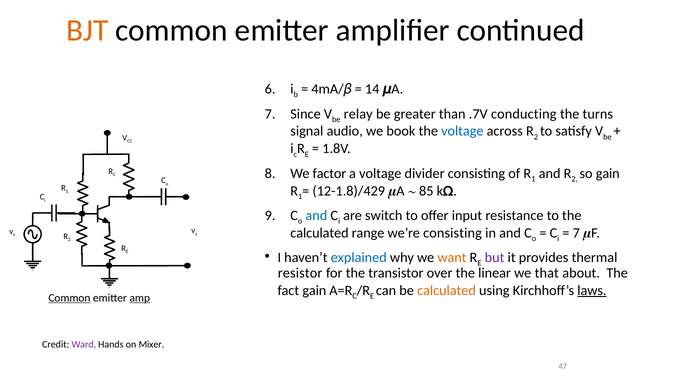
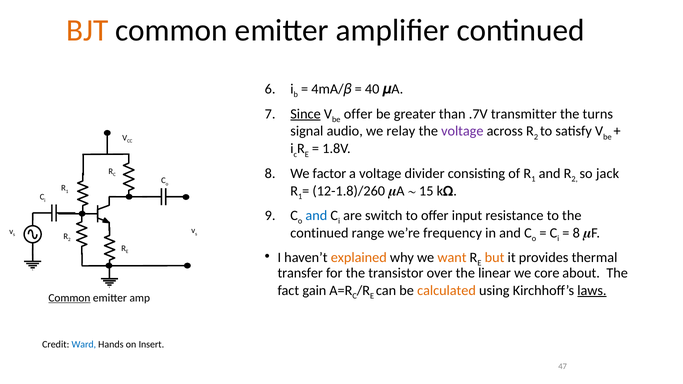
14: 14 -> 40 (372, 89)
Since underline: none -> present (306, 114)
be relay: relay -> offer (358, 114)
conducting: conducting -> transmitter (524, 114)
book: book -> relay (401, 131)
voltage colour: blue -> purple (462, 131)
so gain: gain -> jack (608, 173)
12-1.8)/429: 12-1.8)/429 -> 12-1.8)/260 (349, 191)
85: 85 -> 15 (426, 191)
calculated: calculated -> continued (319, 233)
we’re consisting: consisting -> frequency (453, 233)
7: 7 -> 8 (576, 233)
explained colour: blue -> orange (359, 258)
but colour: purple -> orange (495, 258)
resistor: resistor -> transfer (300, 273)
that: that -> core (547, 273)
amp underline: present -> none (140, 298)
Ward colour: purple -> blue (84, 345)
Mixer: Mixer -> Insert (151, 345)
